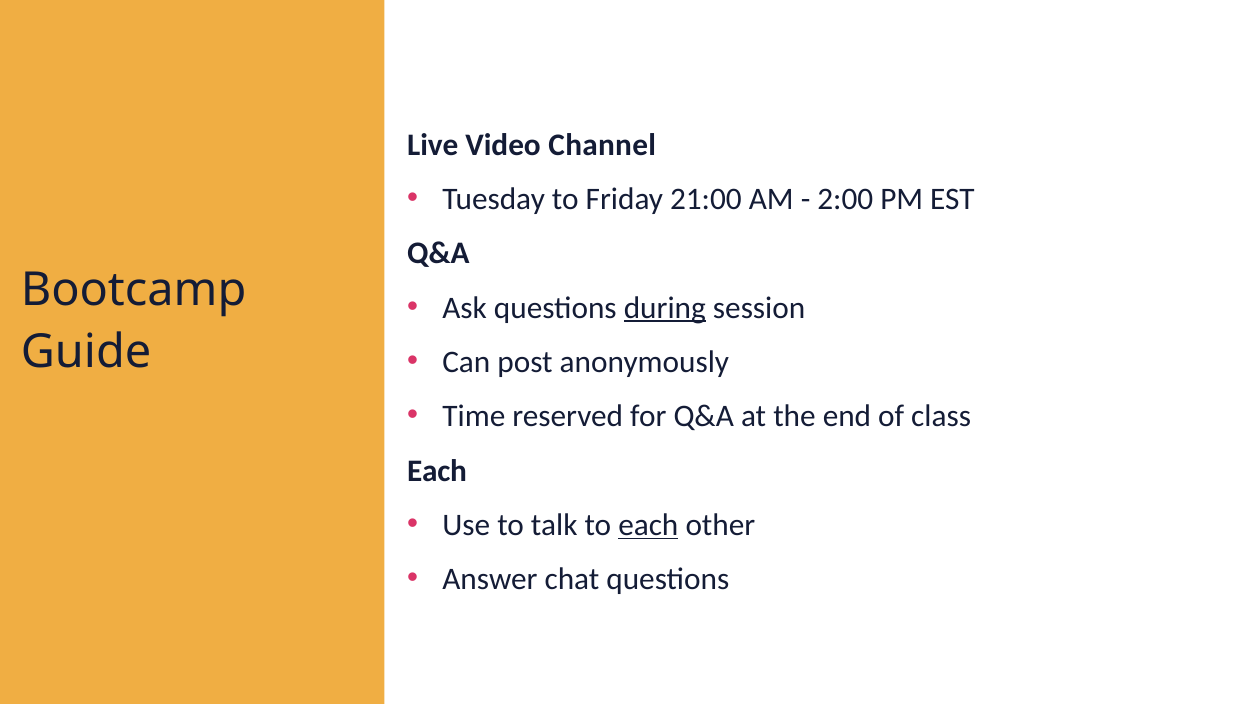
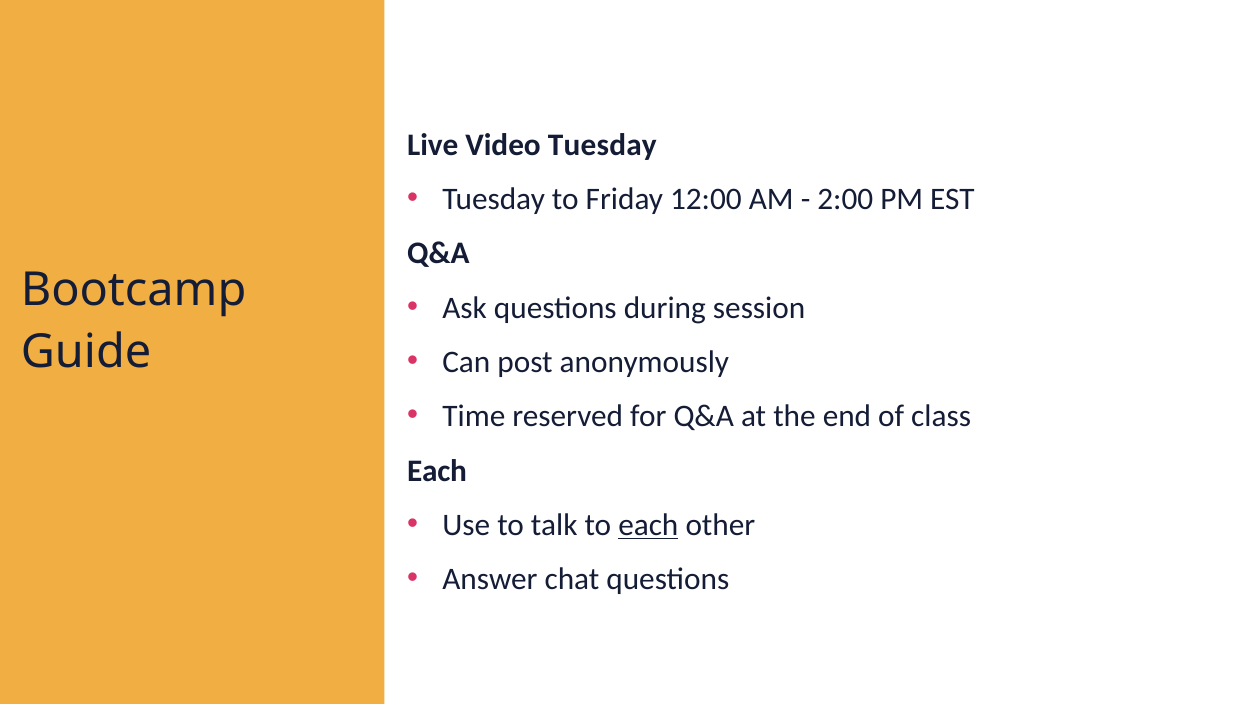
Video Channel: Channel -> Tuesday (602, 145)
21:00: 21:00 -> 12:00 (706, 199)
during underline: present -> none (665, 308)
